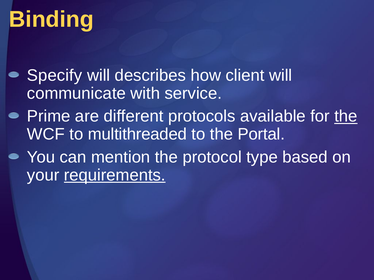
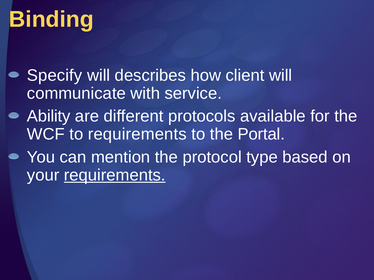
Prime: Prime -> Ability (49, 116)
the underline: present -> none (346, 116)
to multithreaded: multithreaded -> requirements (137, 134)
